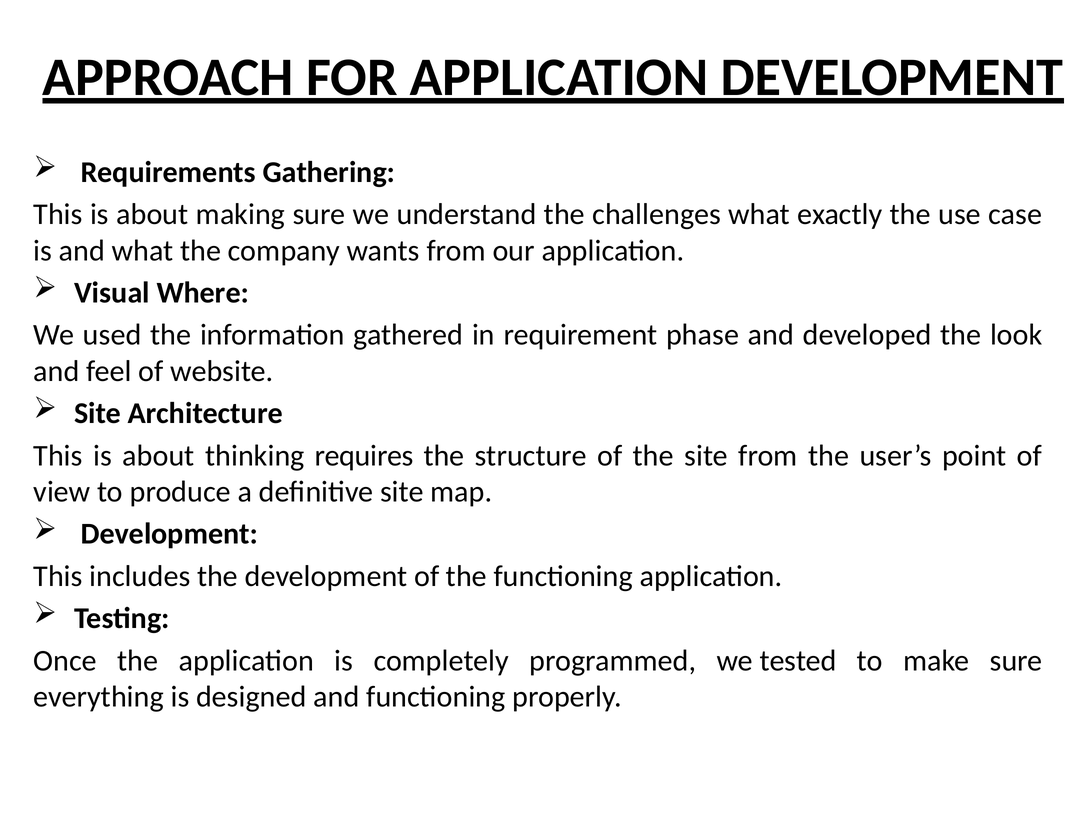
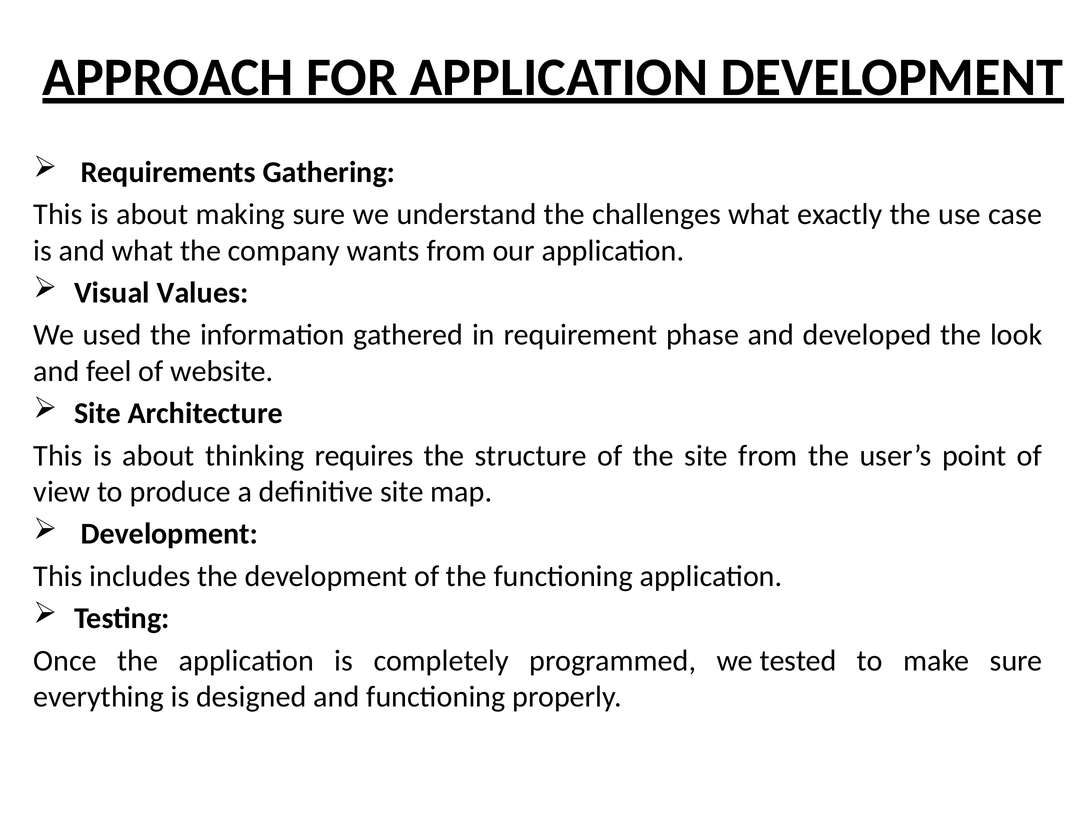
Where: Where -> Values (203, 293)
